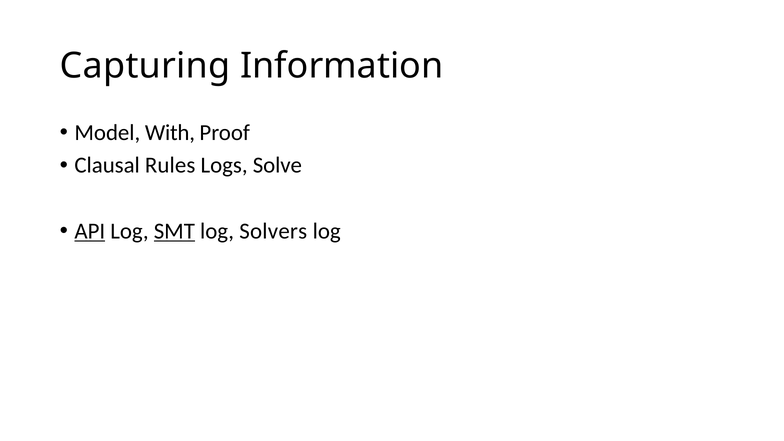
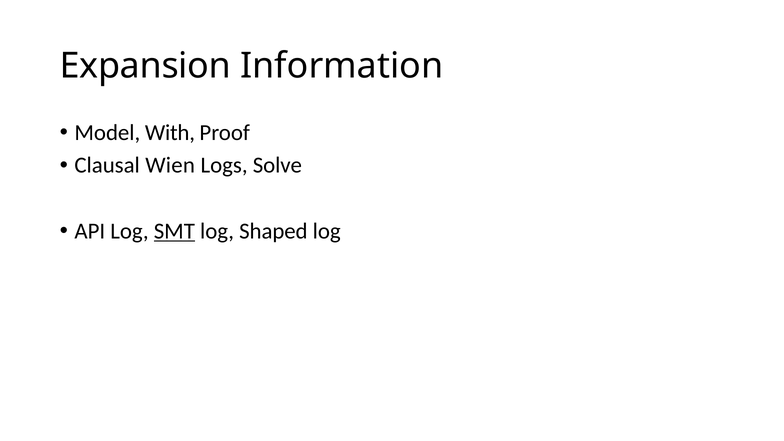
Capturing: Capturing -> Expansion (145, 66)
Rules: Rules -> Wien (170, 165)
API underline: present -> none (90, 231)
Solvers: Solvers -> Shaped (273, 231)
